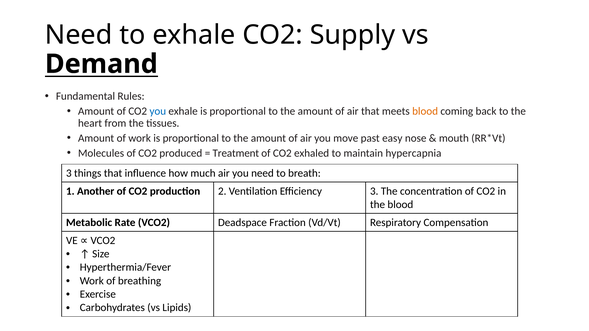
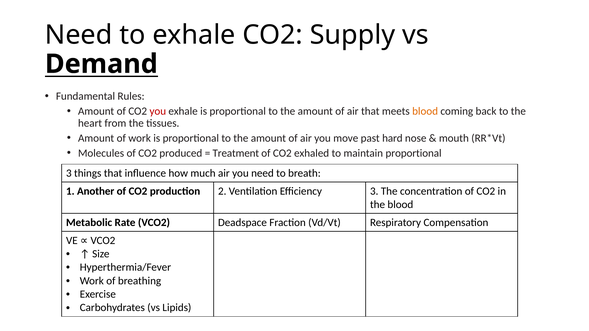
you colour: blue -> red (158, 111)
easy: easy -> hard (392, 138)
maintain hypercapnia: hypercapnia -> proportional (414, 153)
